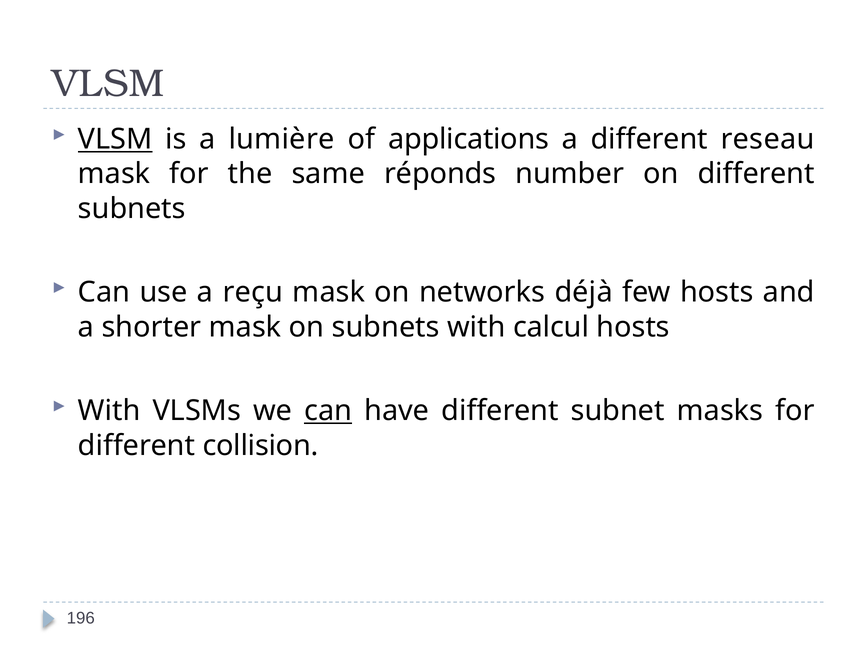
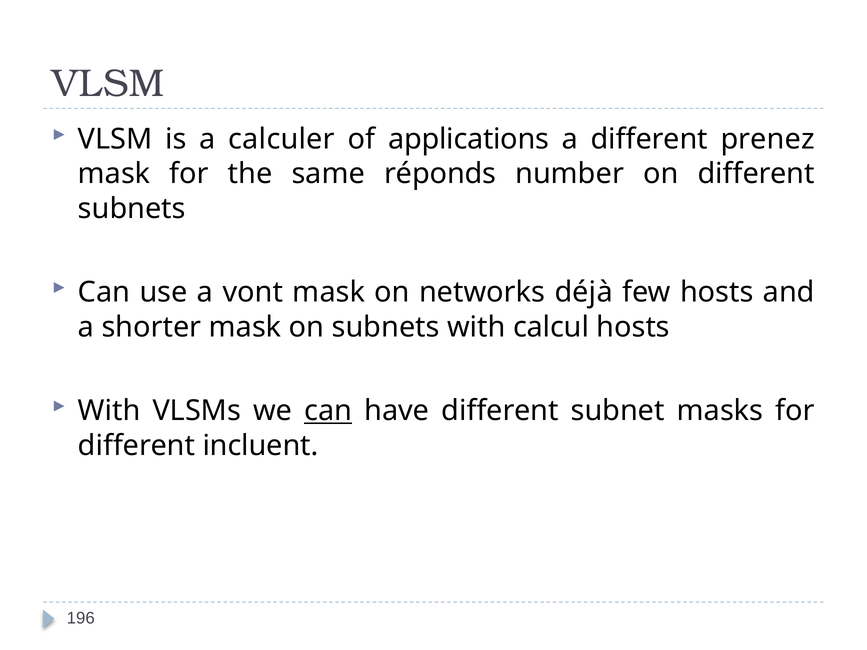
VLSM underline: present -> none (115, 139)
lumière: lumière -> calculer (282, 139)
reseau: reseau -> prenez (768, 139)
reçu: reçu -> vont (253, 292)
collision: collision -> incluent (260, 446)
